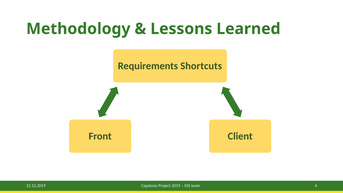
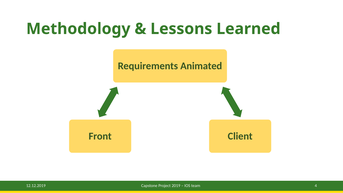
Shortcuts: Shortcuts -> Animated (201, 66)
